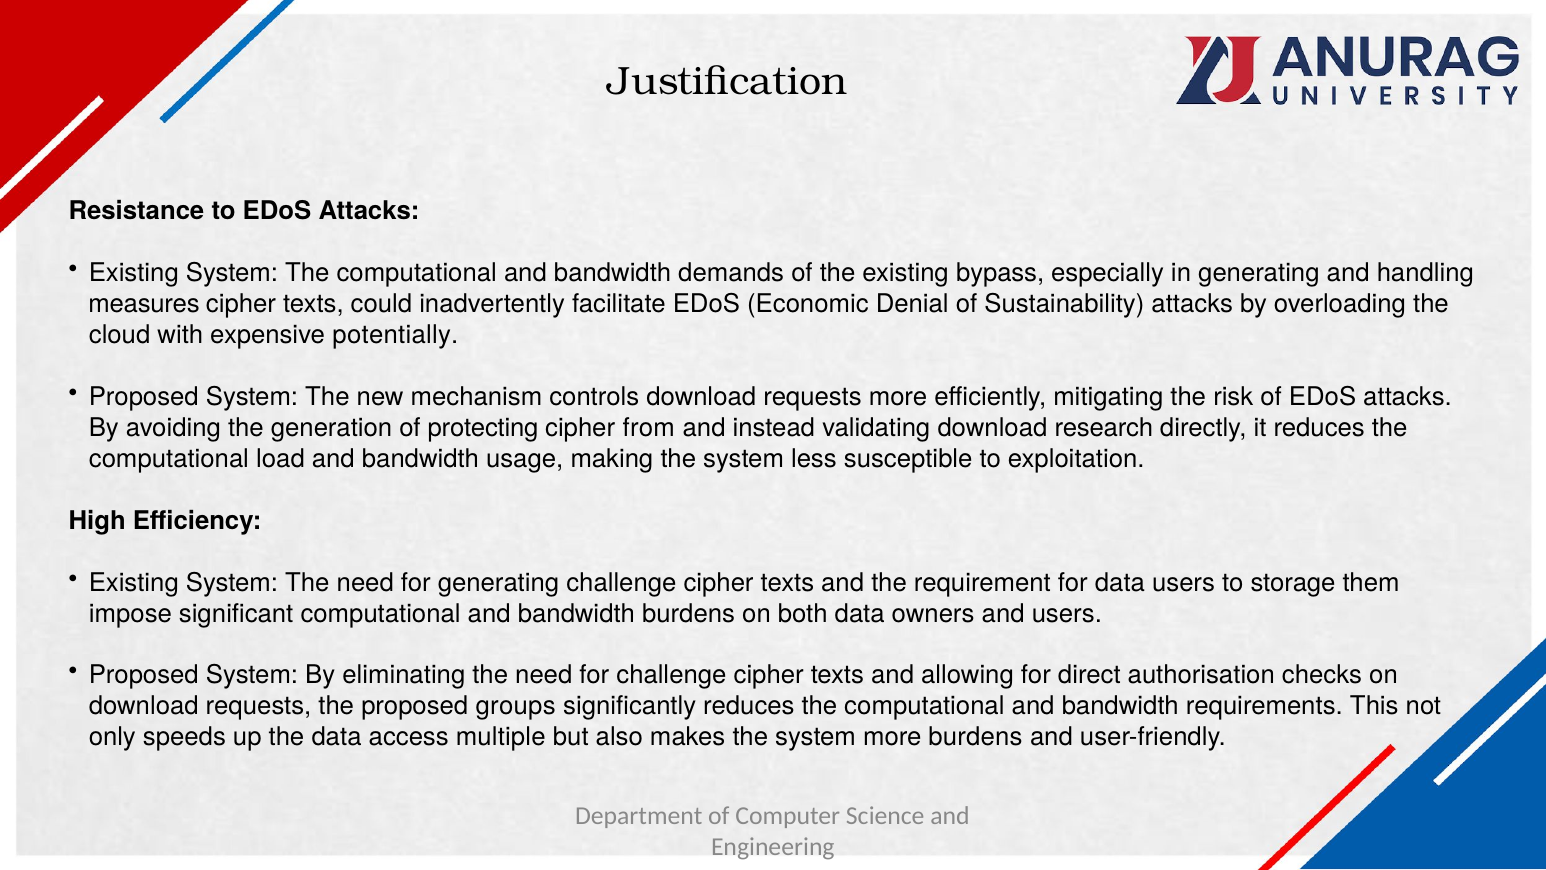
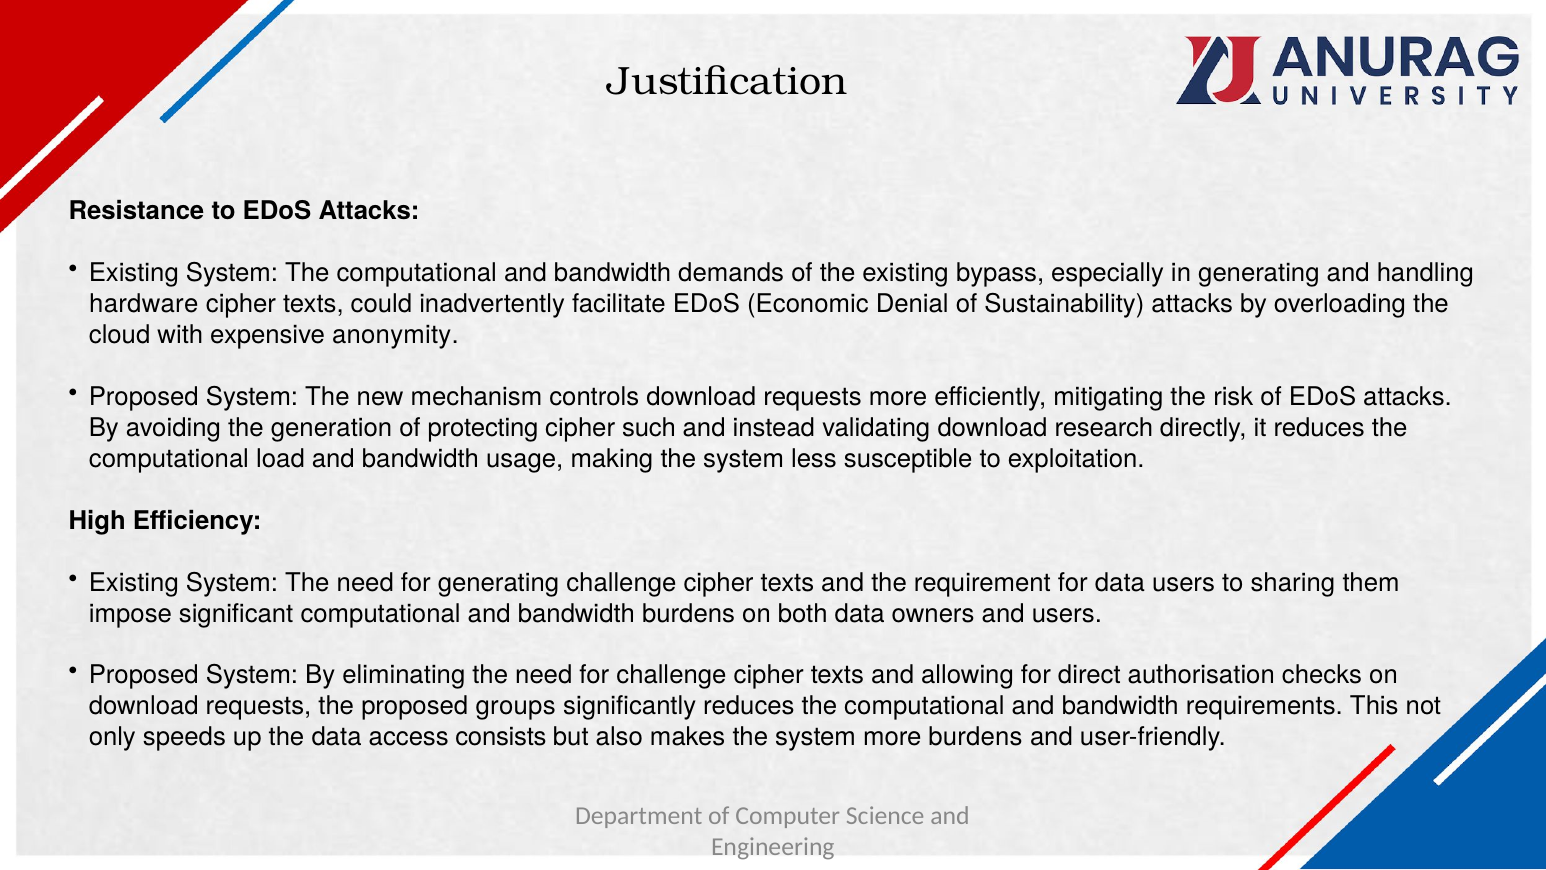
measures: measures -> hardware (144, 304)
potentially: potentially -> anonymity (395, 335)
from: from -> such (649, 428)
storage: storage -> sharing (1293, 582)
multiple: multiple -> consists (501, 737)
